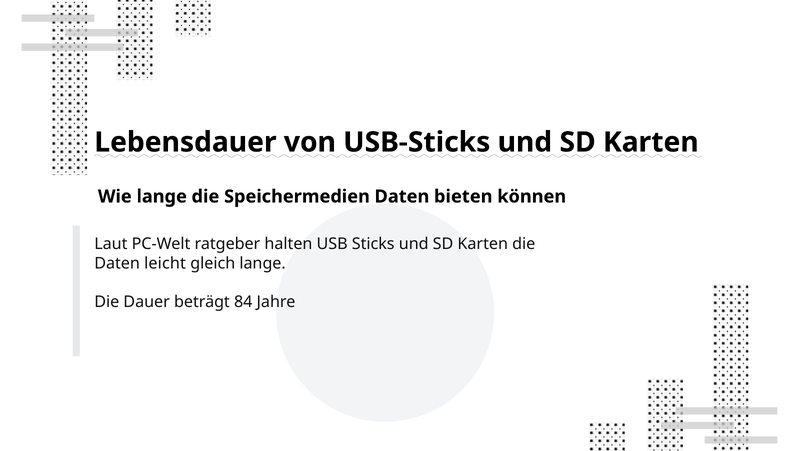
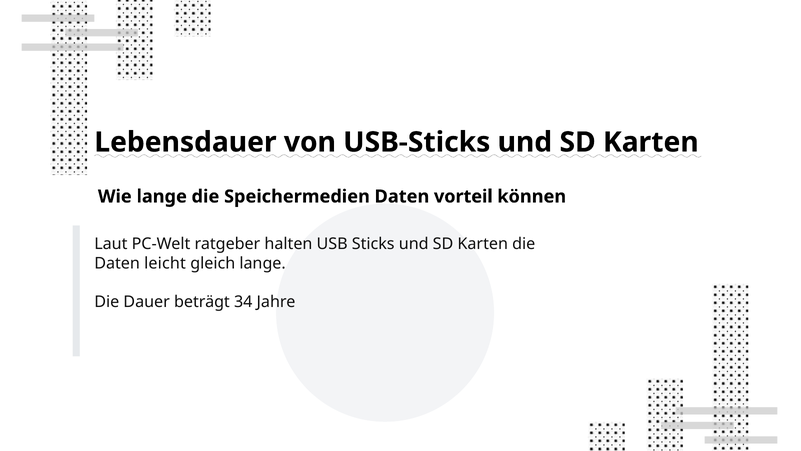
bieten: bieten -> vorteil (463, 196)
84: 84 -> 34 (243, 302)
